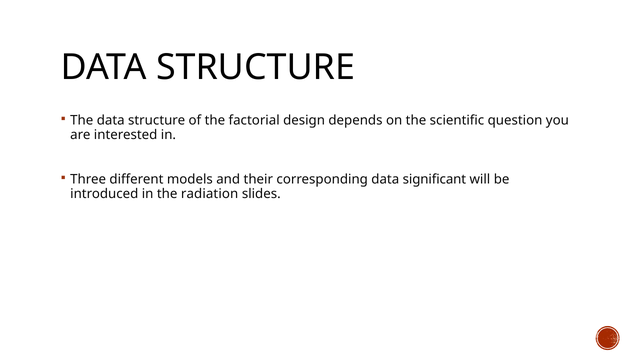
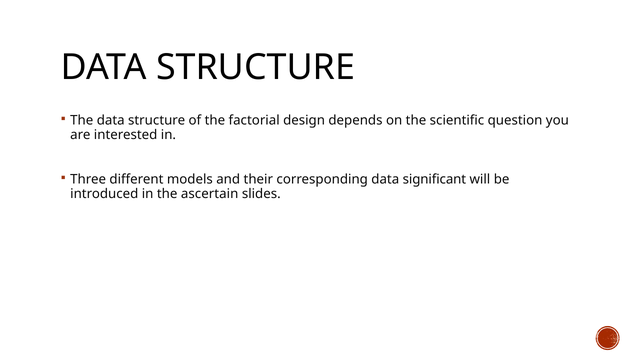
radiation: radiation -> ascertain (210, 194)
